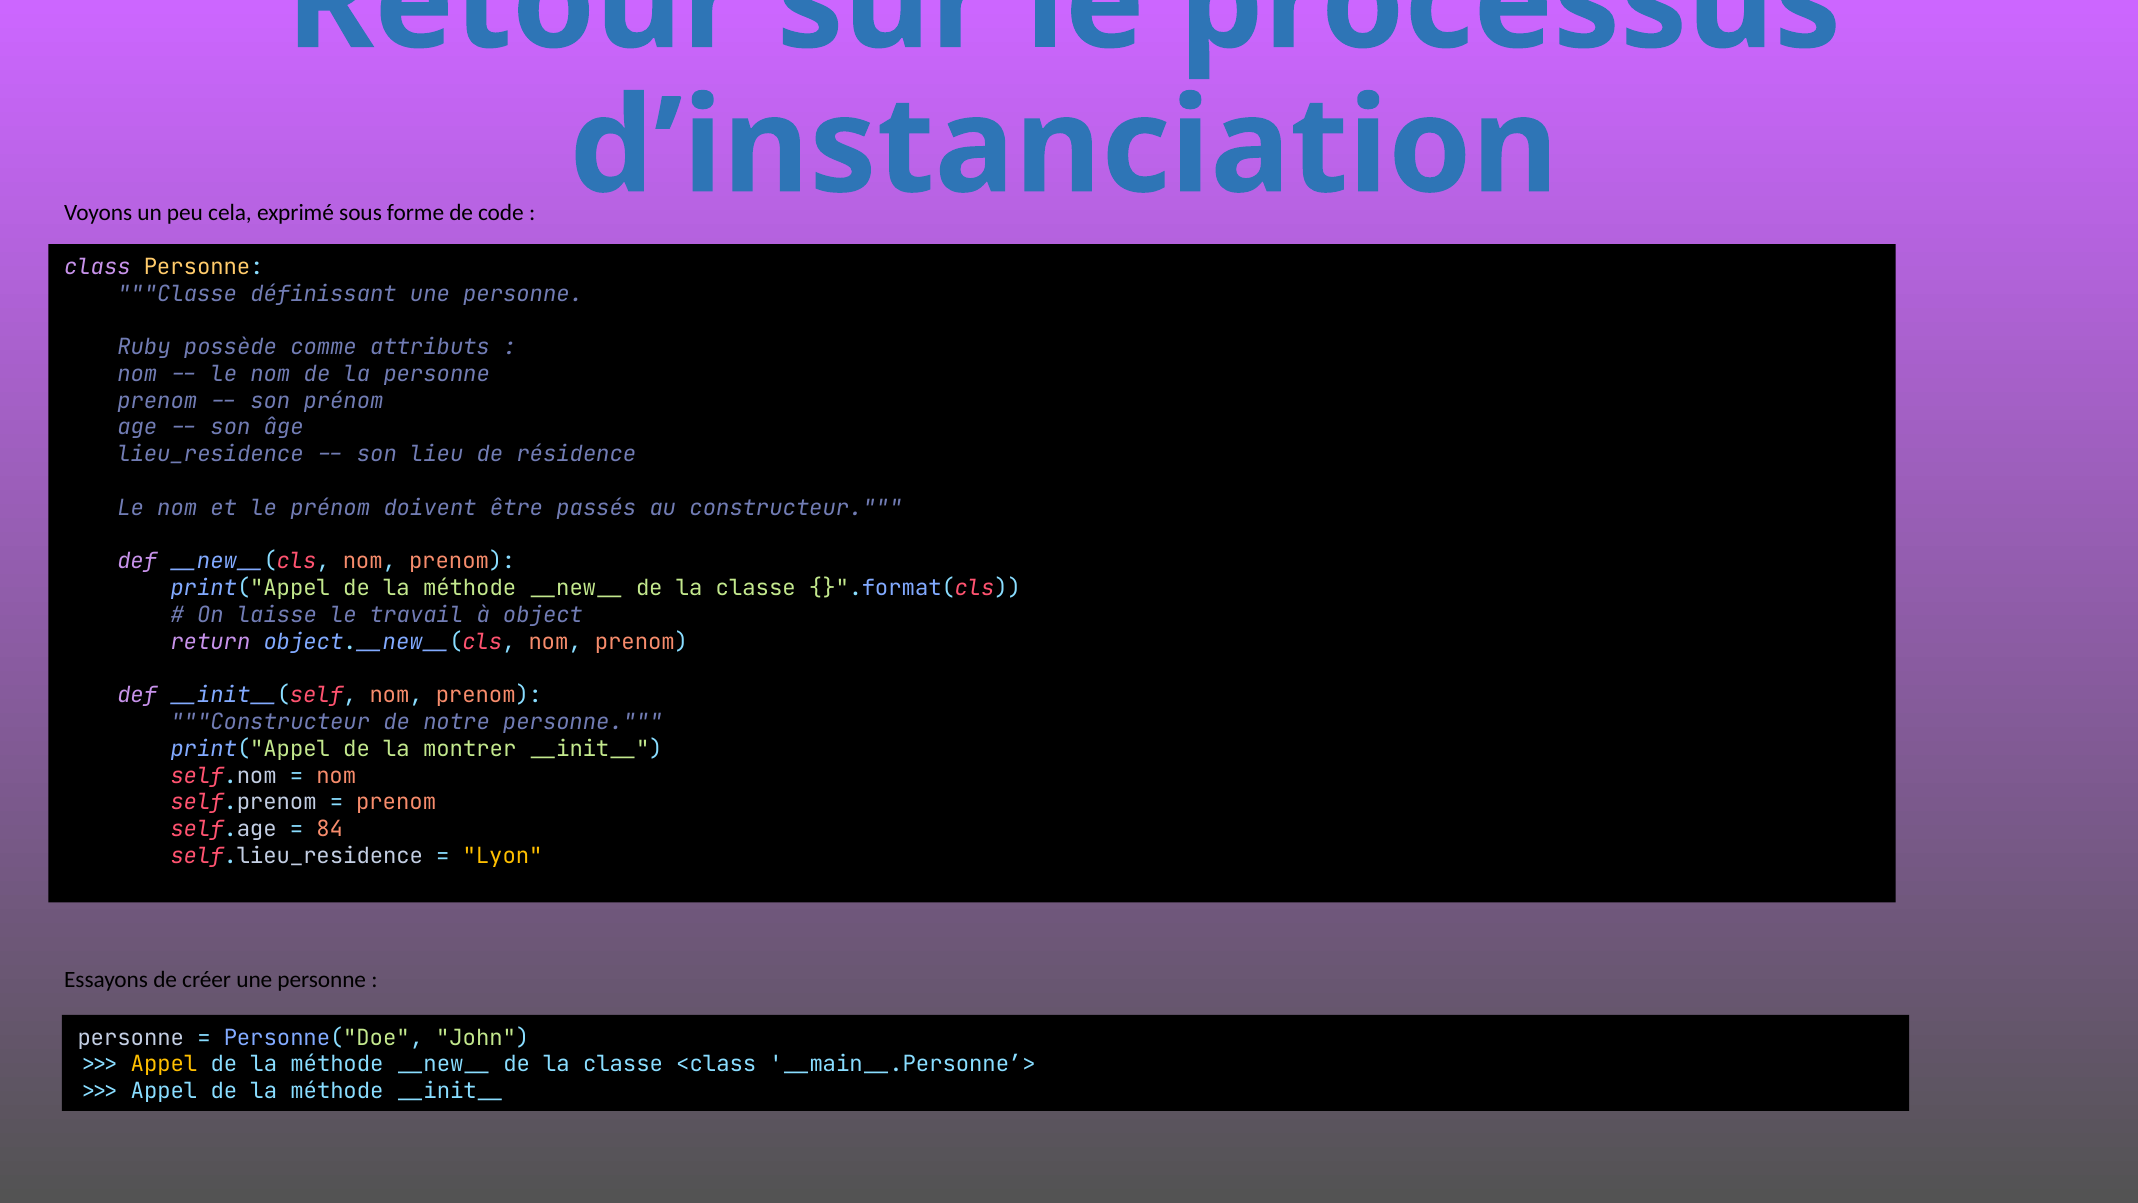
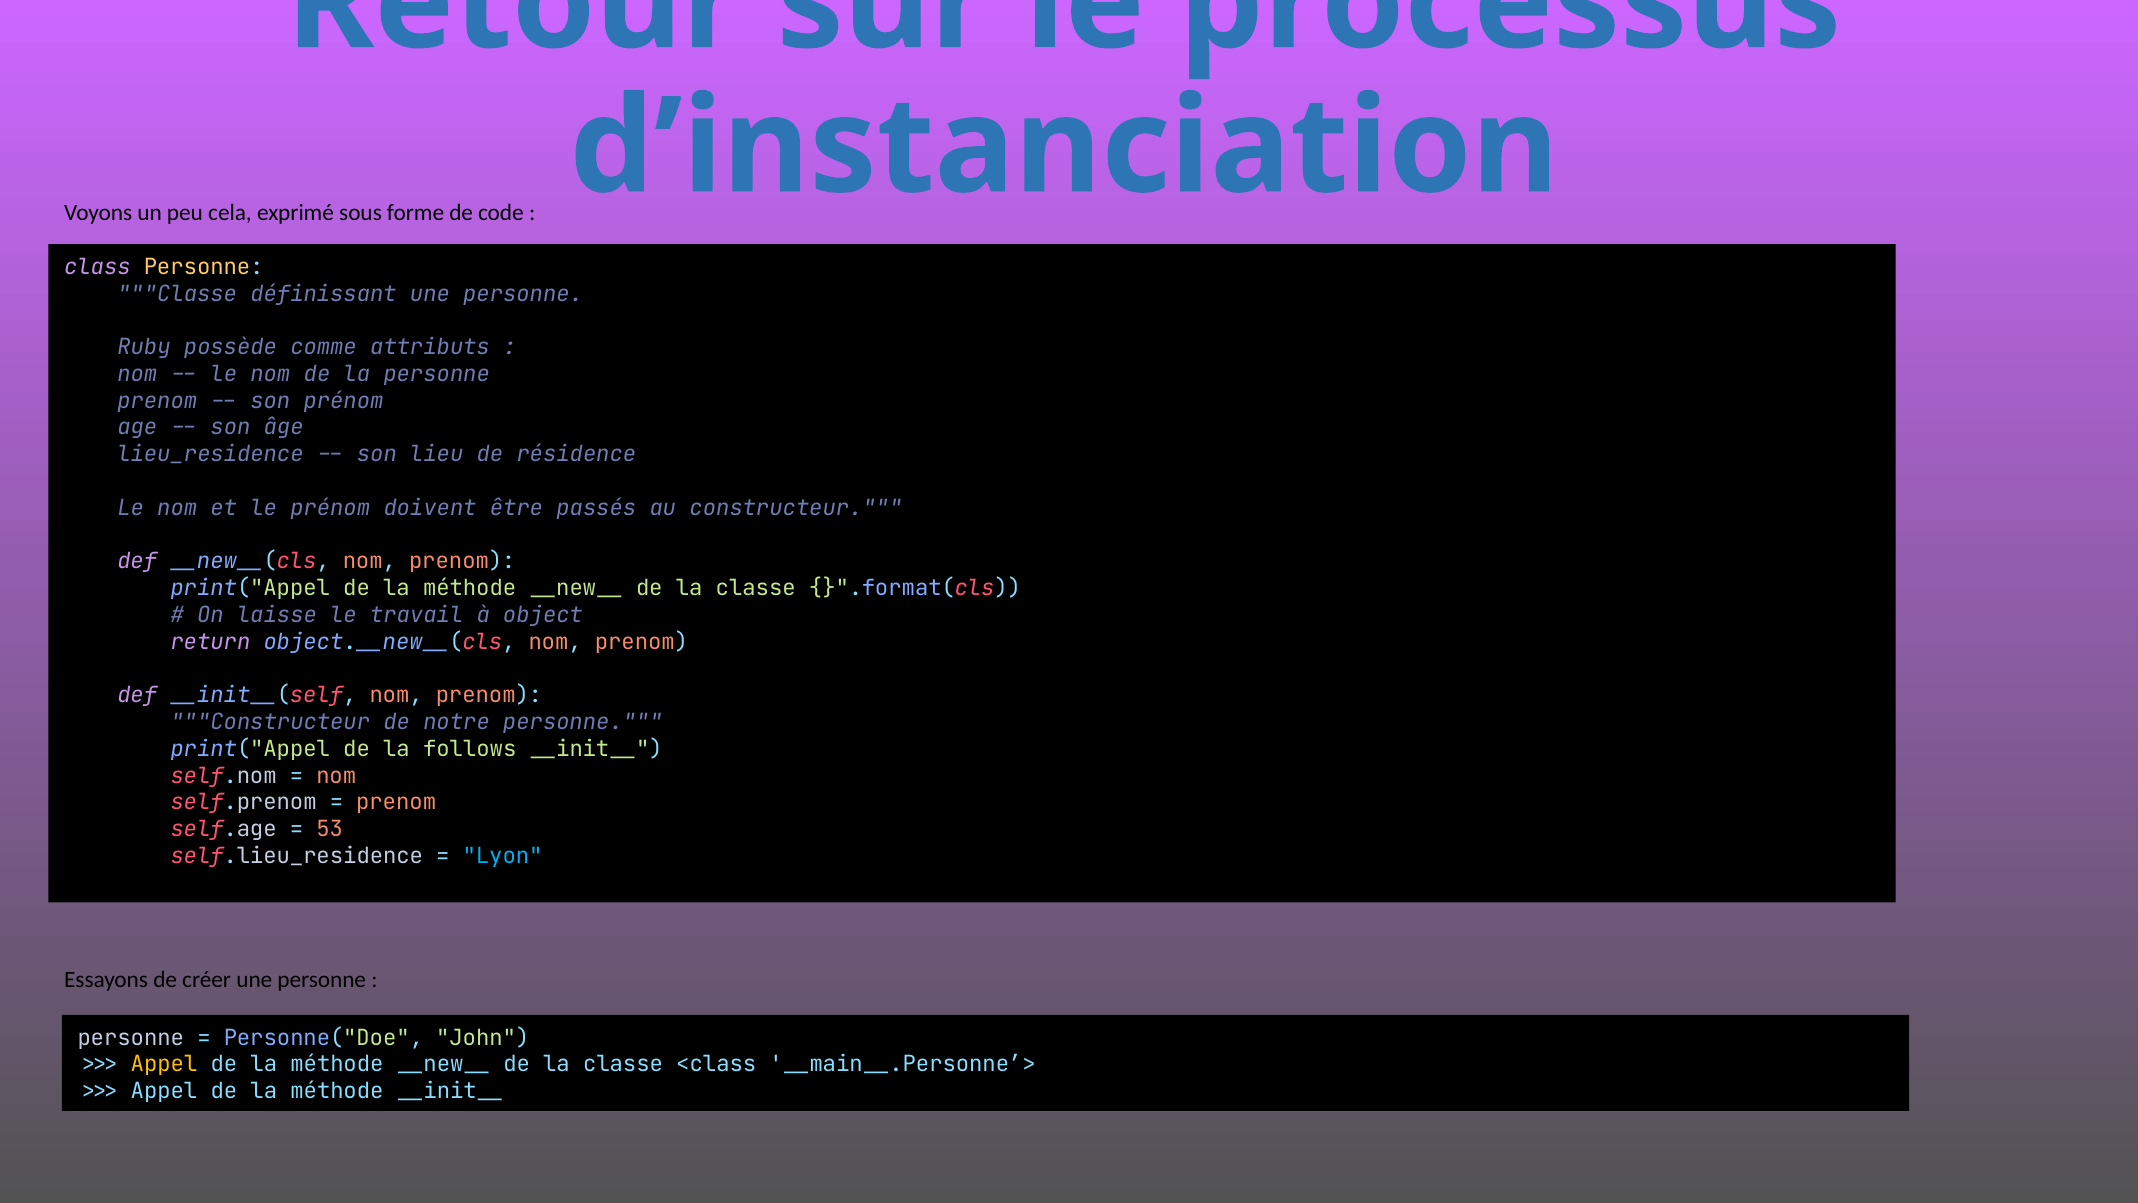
montrer: montrer -> follows (470, 749)
84: 84 -> 53 (330, 829)
Lyon colour: yellow -> light blue (503, 856)
